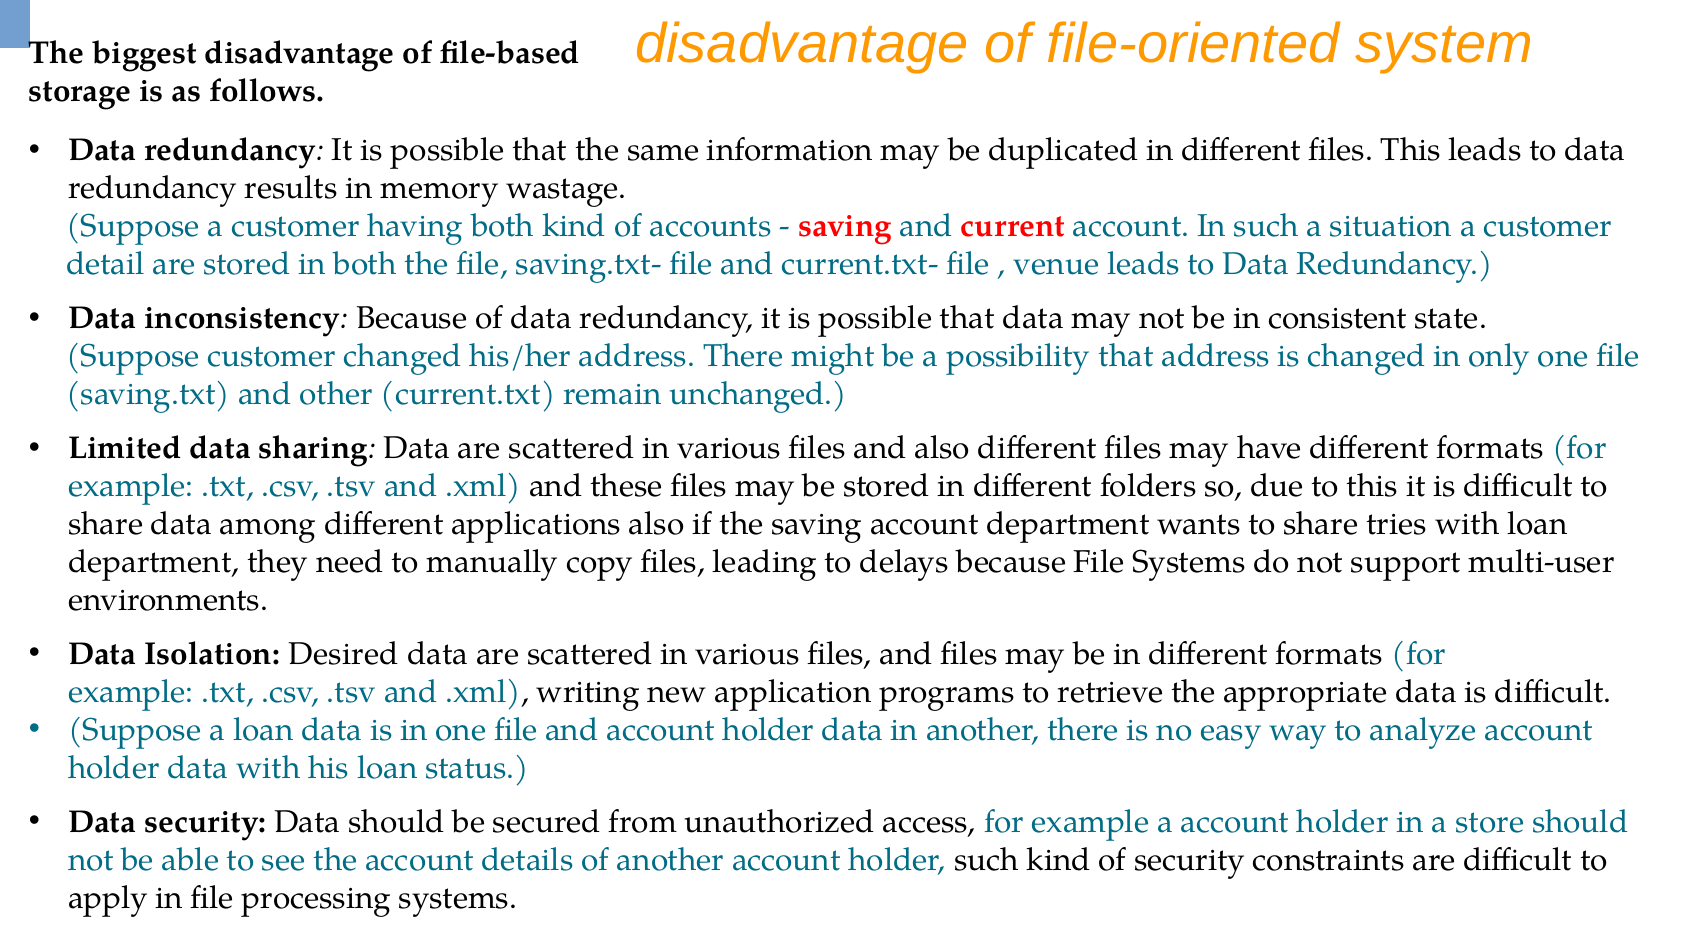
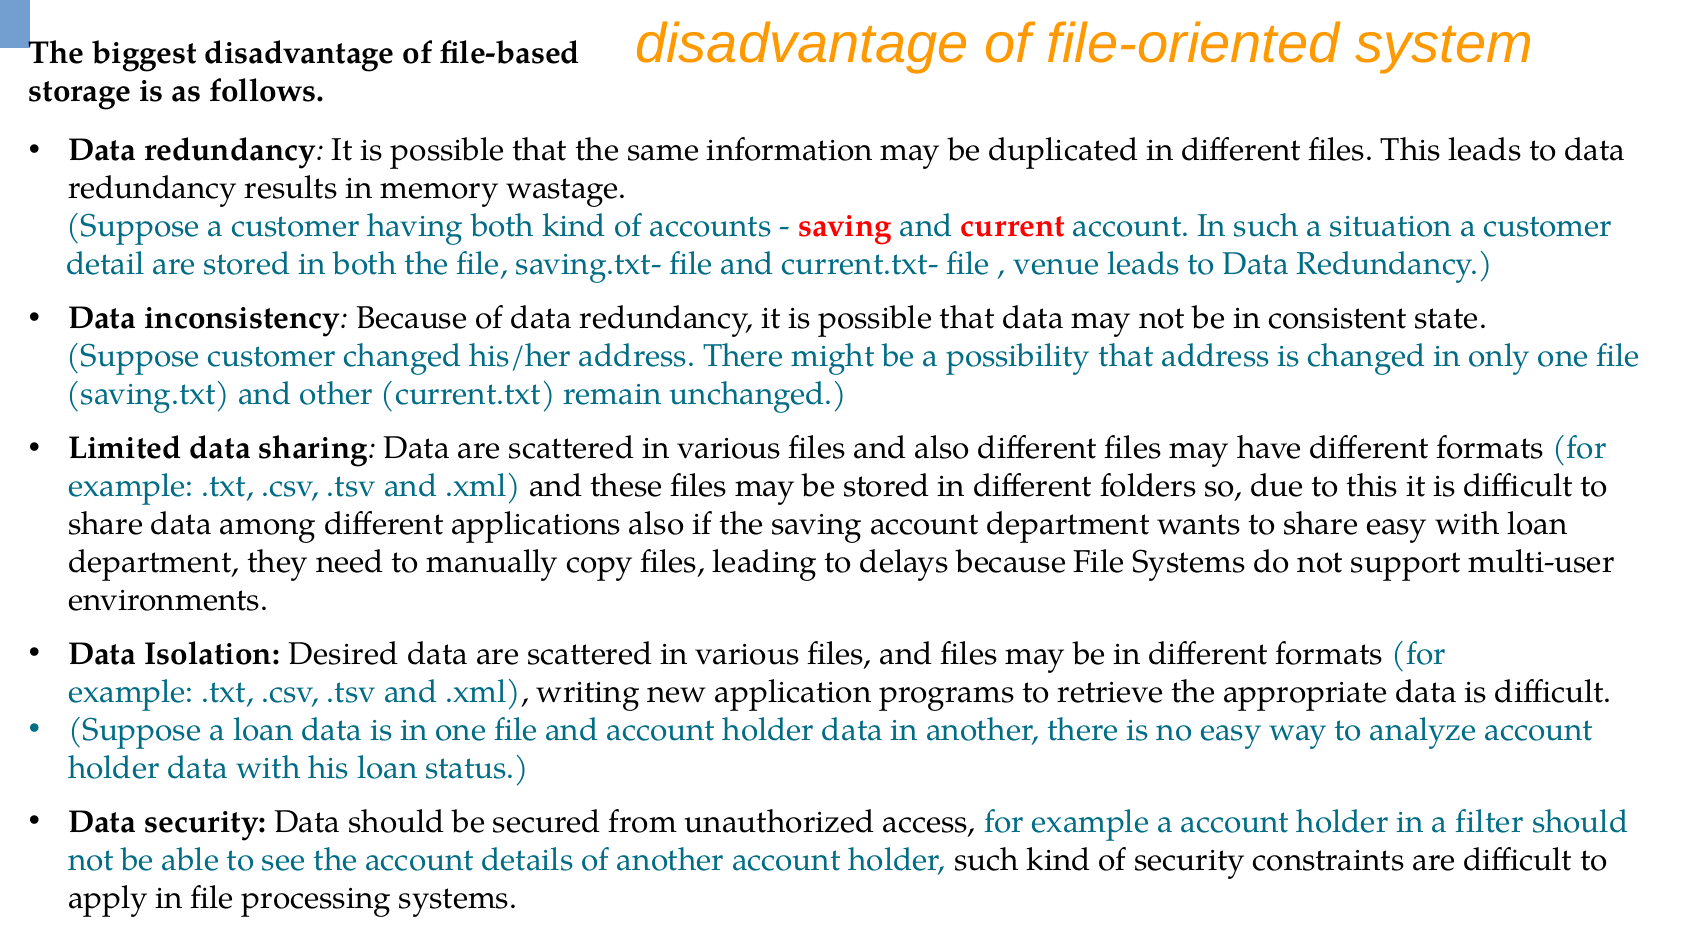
share tries: tries -> easy (1397, 524)
store: store -> filter (1490, 823)
